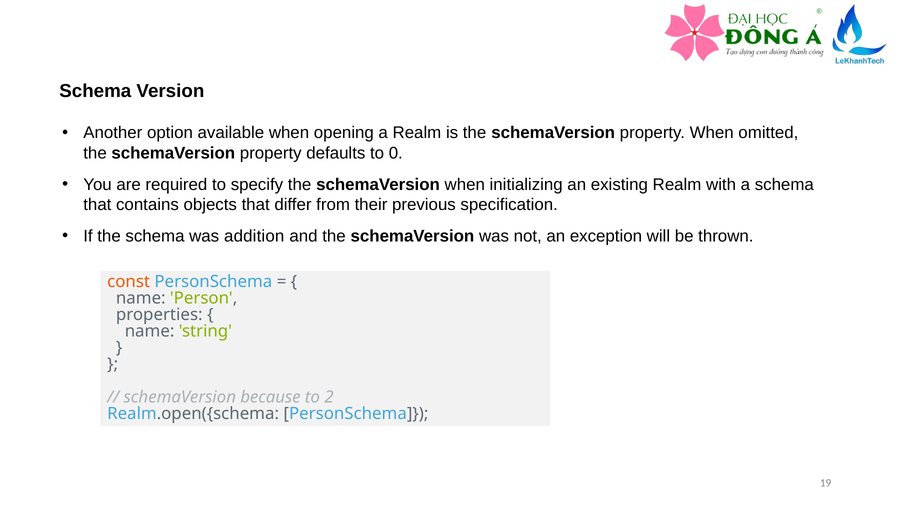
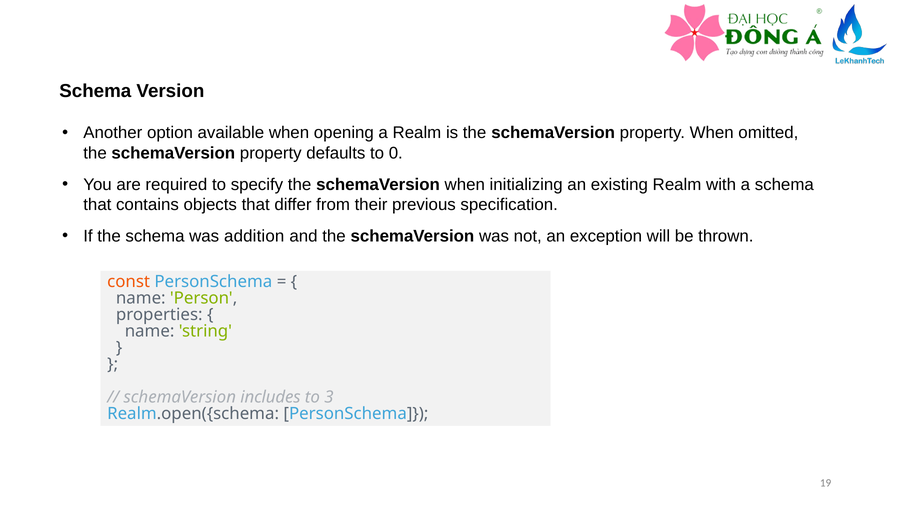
because: because -> includes (270, 397)
2: 2 -> 3 (329, 397)
